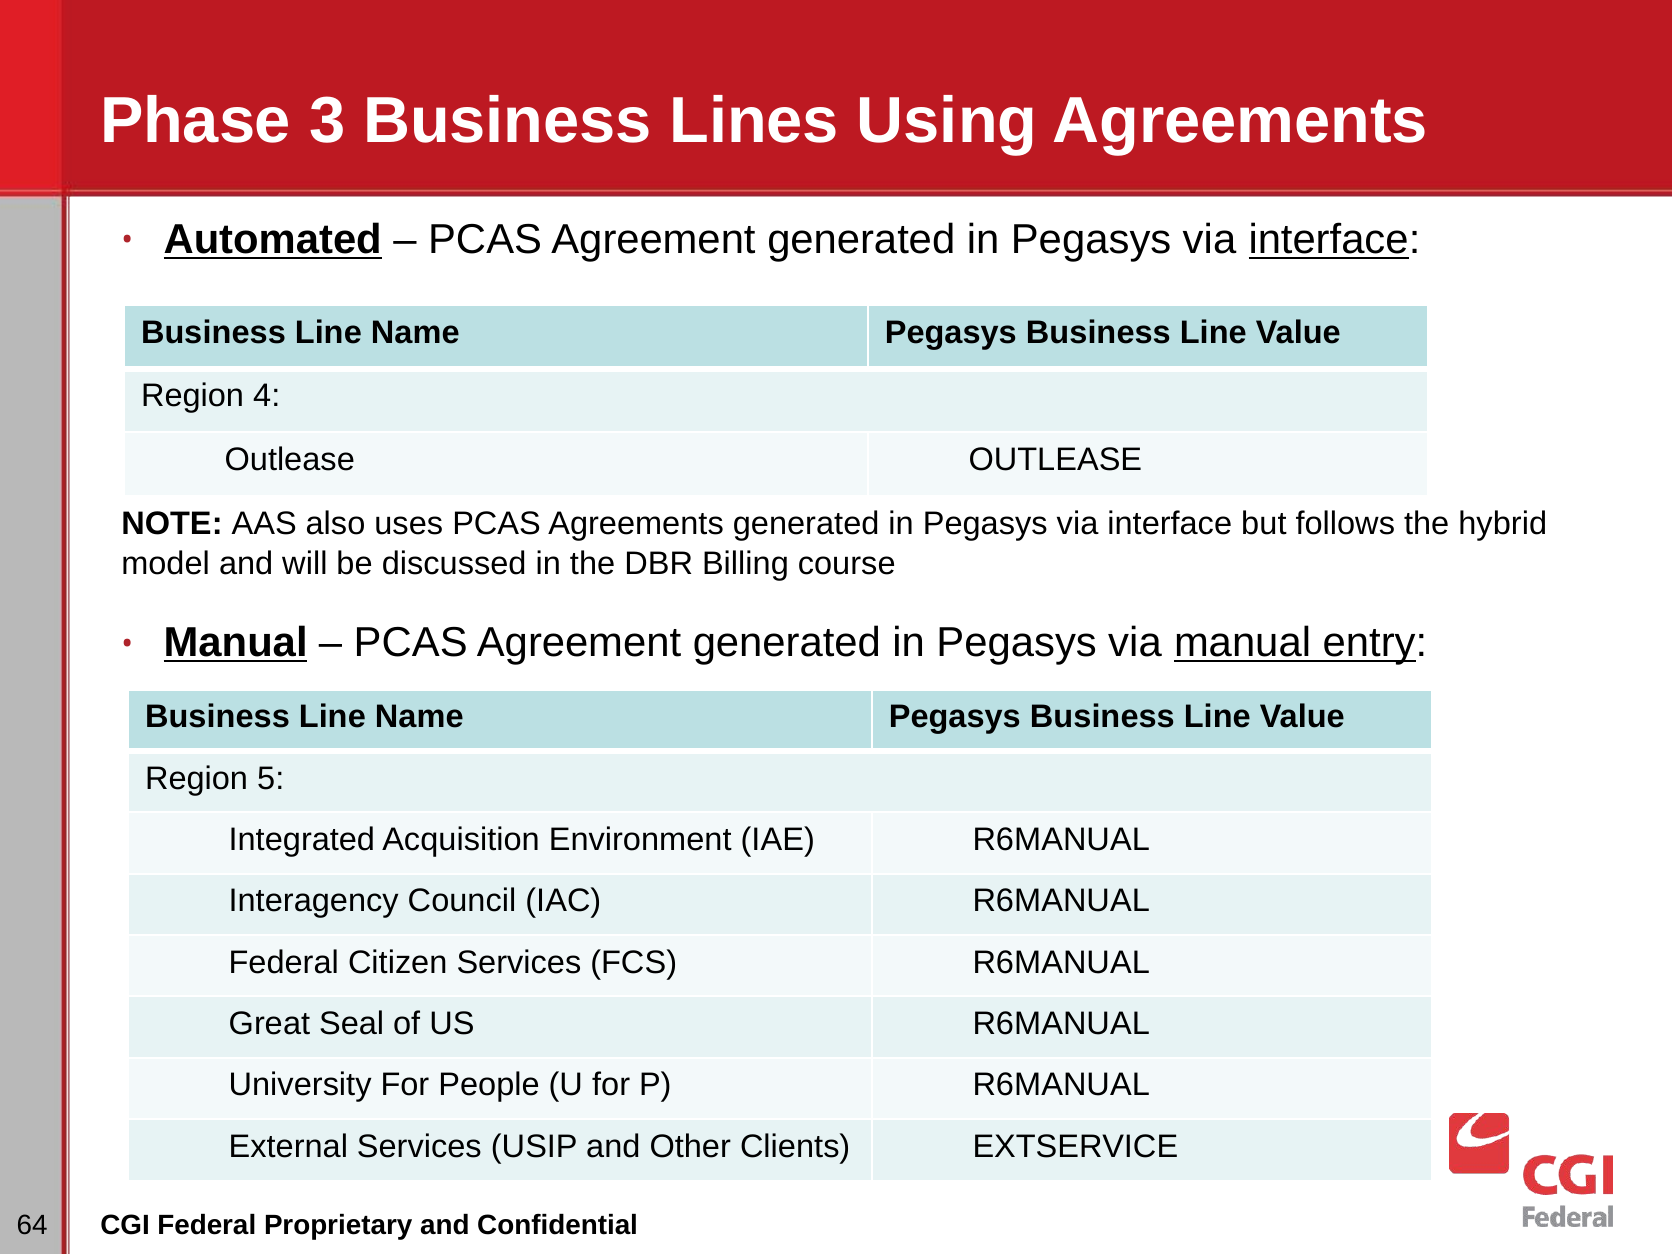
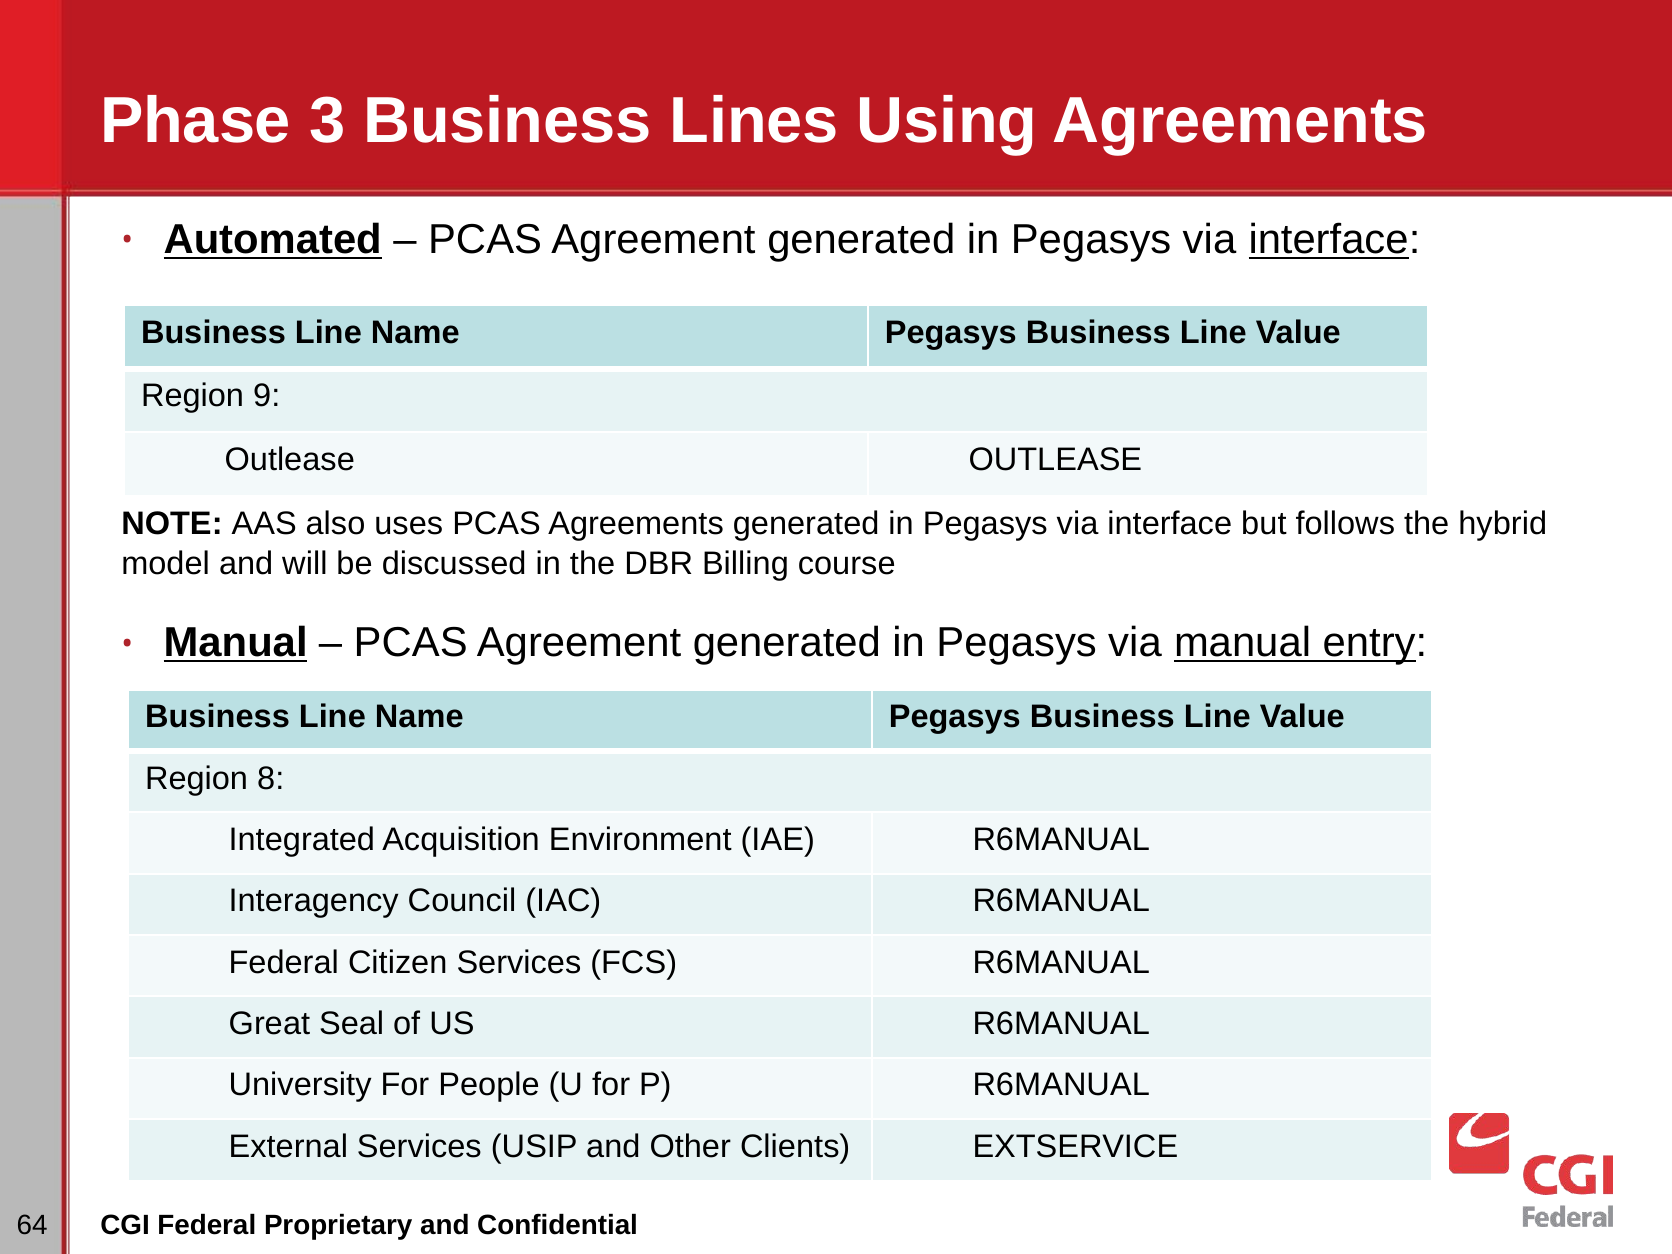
4: 4 -> 9 (267, 396)
5: 5 -> 8 (271, 778)
